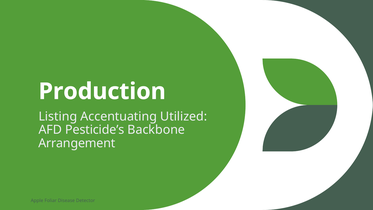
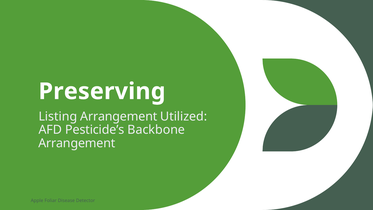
Production: Production -> Preserving (102, 91)
Listing Accentuating: Accentuating -> Arrangement (119, 116)
